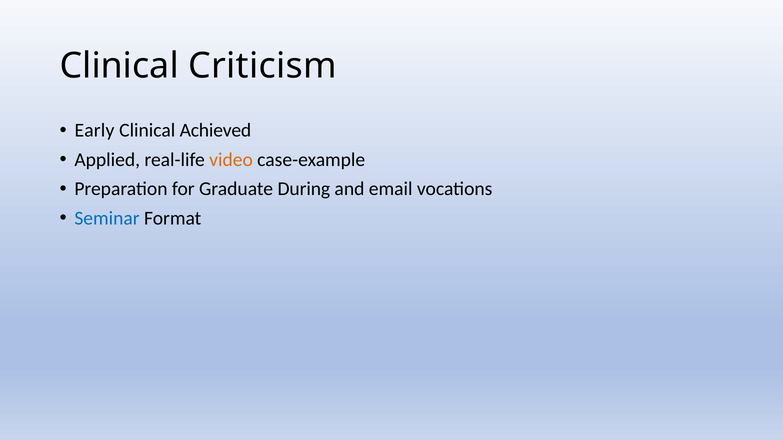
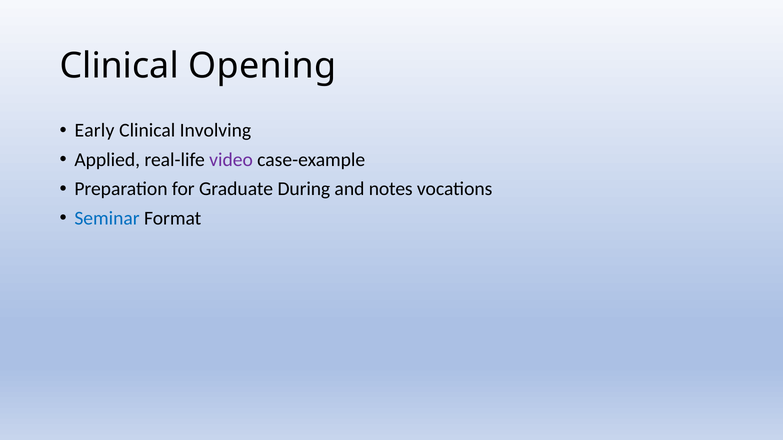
Criticism: Criticism -> Opening (262, 66)
Achieved: Achieved -> Involving (215, 131)
video colour: orange -> purple (231, 160)
email: email -> notes (391, 189)
